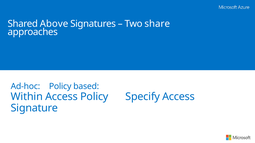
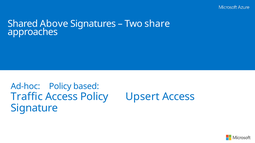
Within: Within -> Traffic (27, 97)
Specify: Specify -> Upsert (143, 97)
